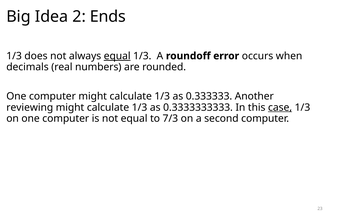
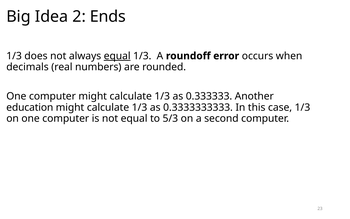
reviewing: reviewing -> education (30, 107)
case underline: present -> none (280, 107)
7/3: 7/3 -> 5/3 (170, 118)
